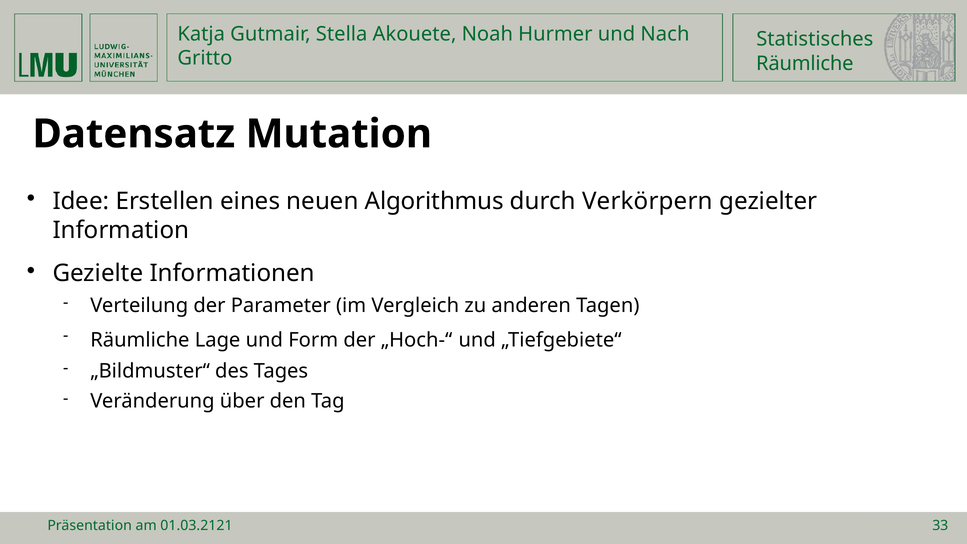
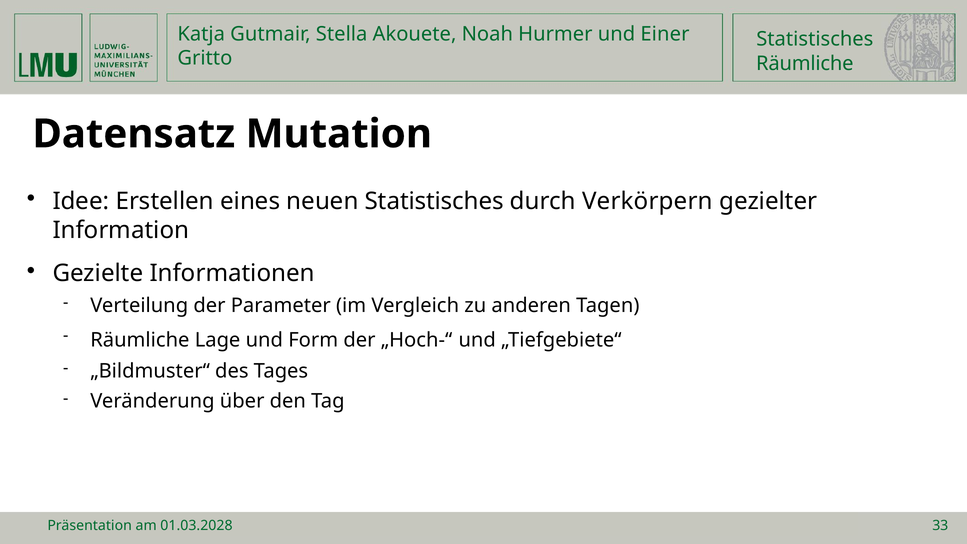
Nach: Nach -> Einer (665, 34)
neuen Algorithmus: Algorithmus -> Statistisches (434, 201)
01.03.2121: 01.03.2121 -> 01.03.2028 (196, 525)
